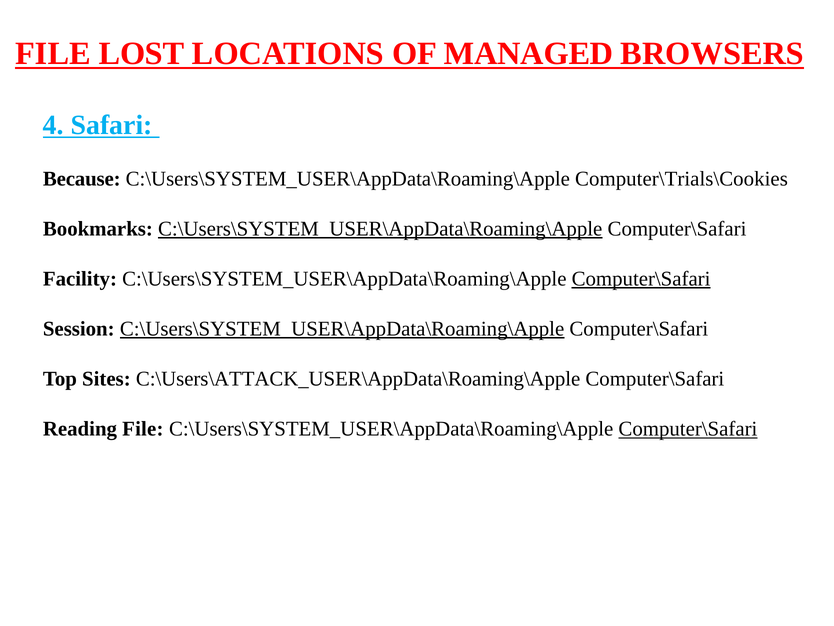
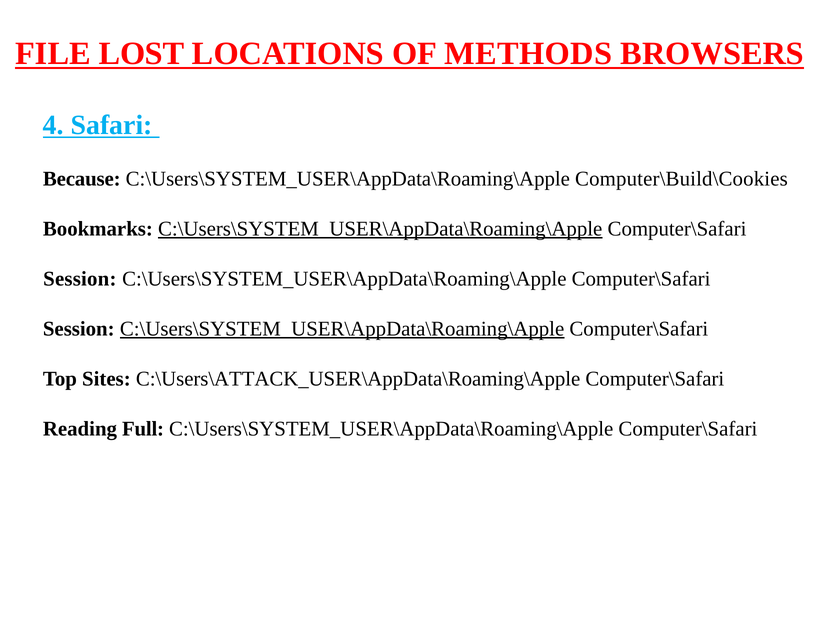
MANAGED: MANAGED -> METHODS (528, 54)
Computer\Trials\Cookies: Computer\Trials\Cookies -> Computer\Build\Cookies (681, 178)
Facility: Facility -> Session (80, 279)
Computer\Safari underline: present -> none (641, 279)
Reading File: File -> Full (143, 429)
Computer\Safari underline: present -> none (688, 429)
